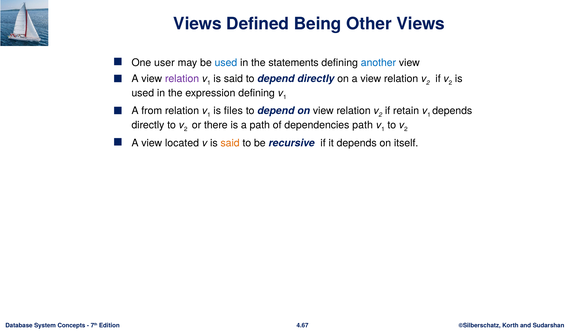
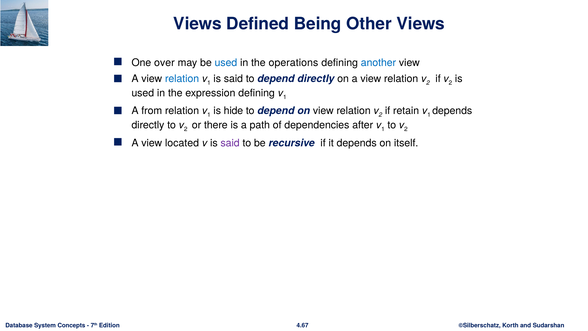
user: user -> over (164, 63)
statements: statements -> operations (293, 63)
relation colour: purple -> blue (182, 79)
files: files -> hide (233, 111)
dependencies path: path -> after (363, 125)
said colour: orange -> purple (230, 143)
